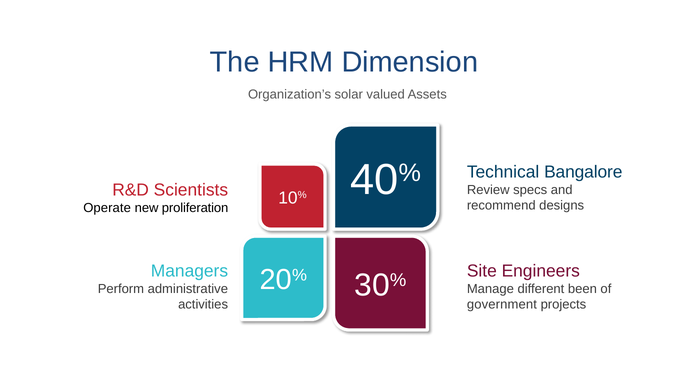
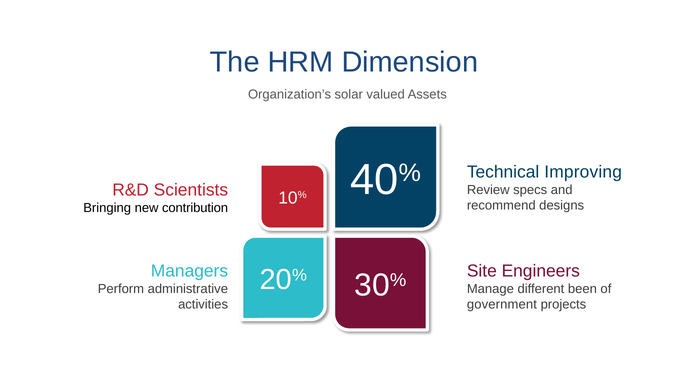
Bangalore: Bangalore -> Improving (583, 172)
Operate: Operate -> Bringing (107, 208)
proliferation: proliferation -> contribution (195, 208)
